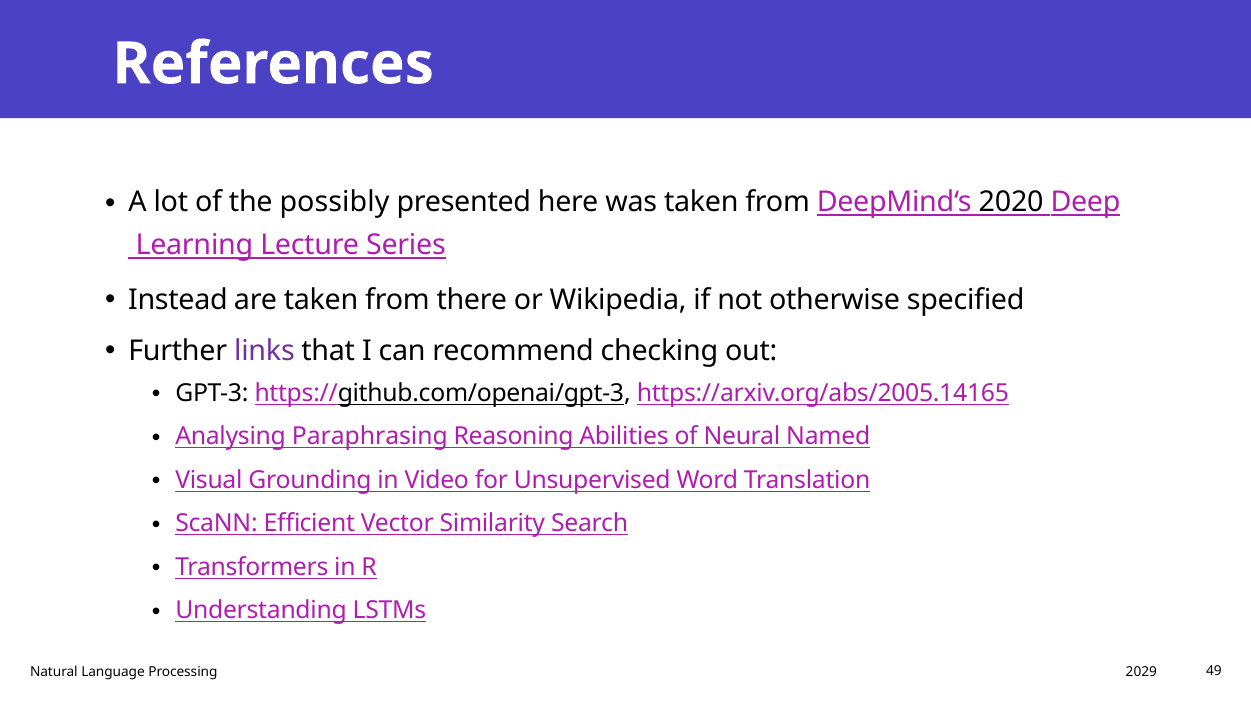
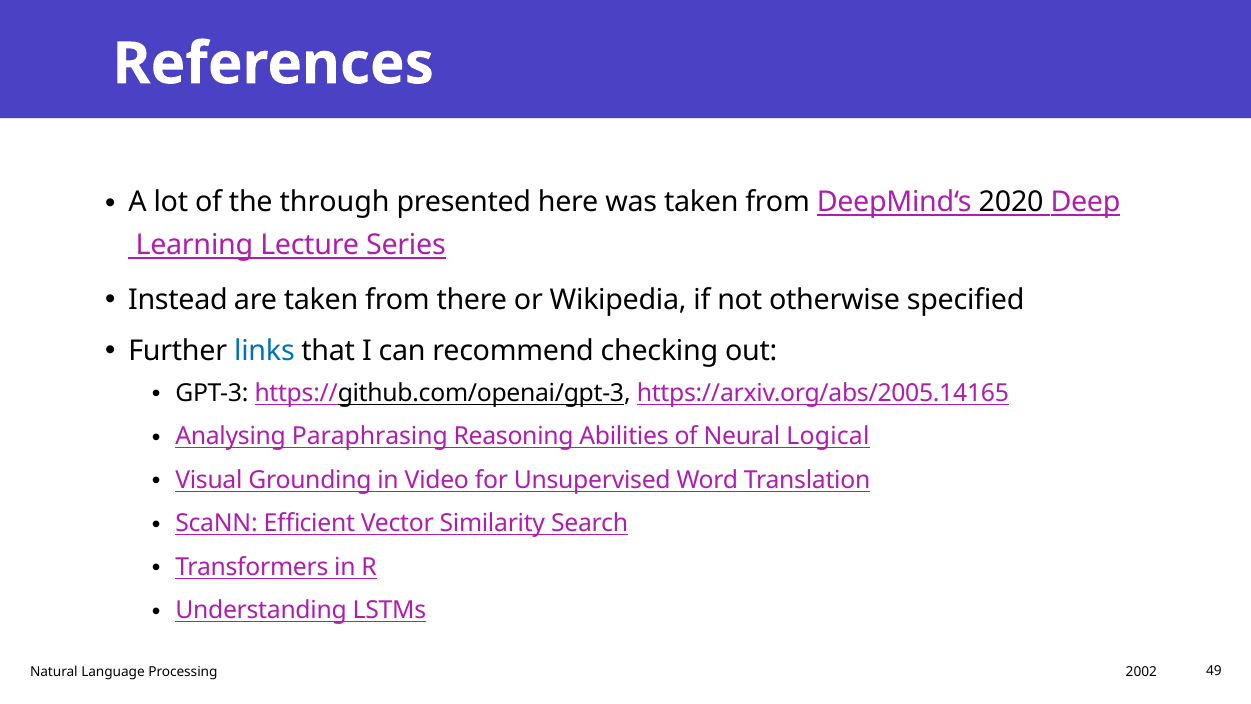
possibly: possibly -> through (335, 202)
links colour: purple -> blue (264, 351)
Named: Named -> Logical (828, 436)
2029: 2029 -> 2002 (1141, 672)
